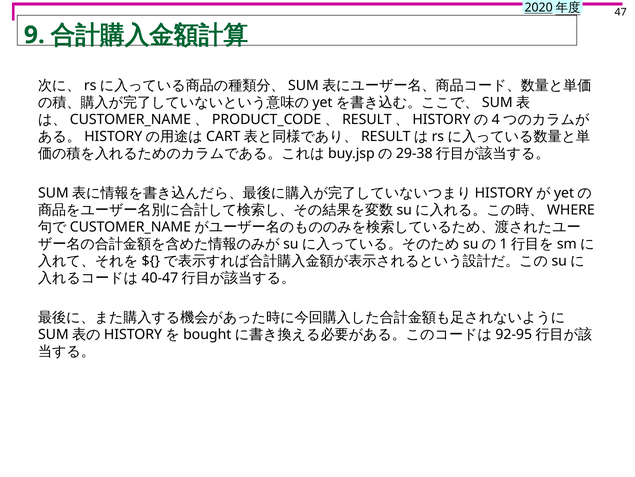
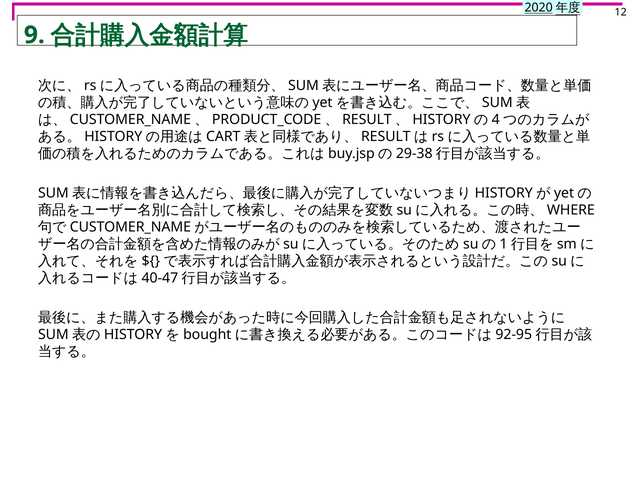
47: 47 -> 12 (621, 12)
